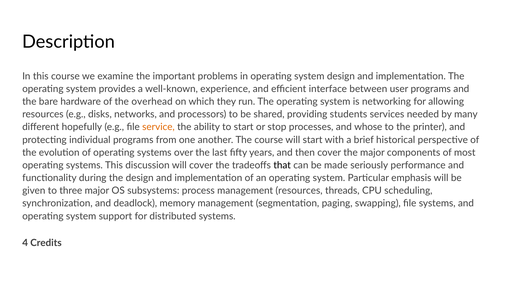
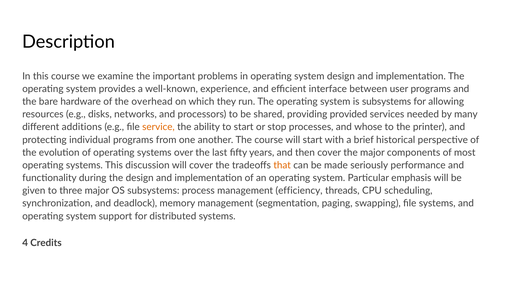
is networking: networking -> subsystems (387, 102)
students: students -> provided (349, 114)
hopefully: hopefully -> additions (82, 127)
that colour: black -> orange (282, 165)
management resources: resources -> efficiency (299, 191)
